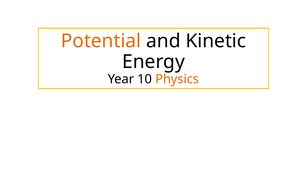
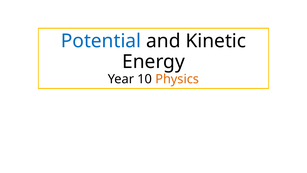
Potential colour: orange -> blue (101, 41)
